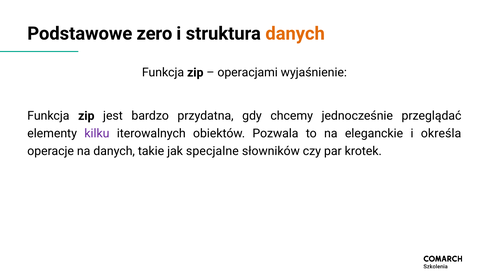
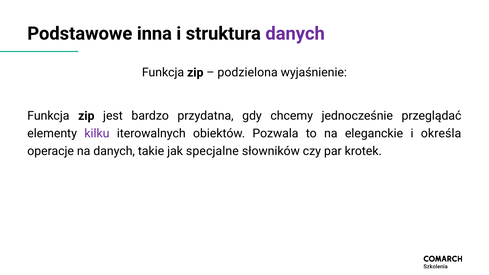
zero: zero -> inna (154, 34)
danych colour: orange -> purple (295, 34)
operacjami: operacjami -> podzielona (248, 73)
